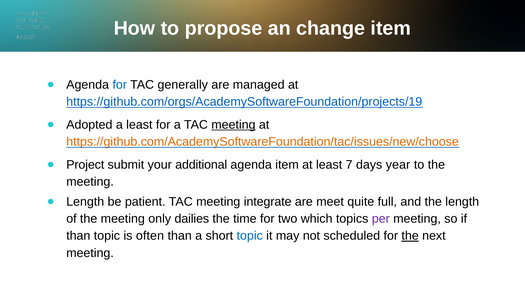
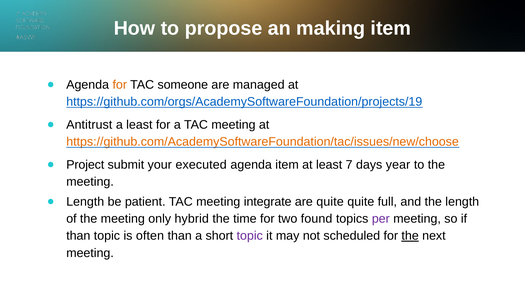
change: change -> making (331, 28)
for colour: blue -> orange (120, 85)
generally: generally -> someone (183, 85)
Adopted: Adopted -> Antitrust (89, 125)
meeting underline: present -> none (233, 125)
additional: additional -> executed (201, 165)
are meet: meet -> quite (330, 202)
dailies: dailies -> hybrid (192, 219)
which: which -> found (317, 219)
topic colour: blue -> purple (250, 236)
